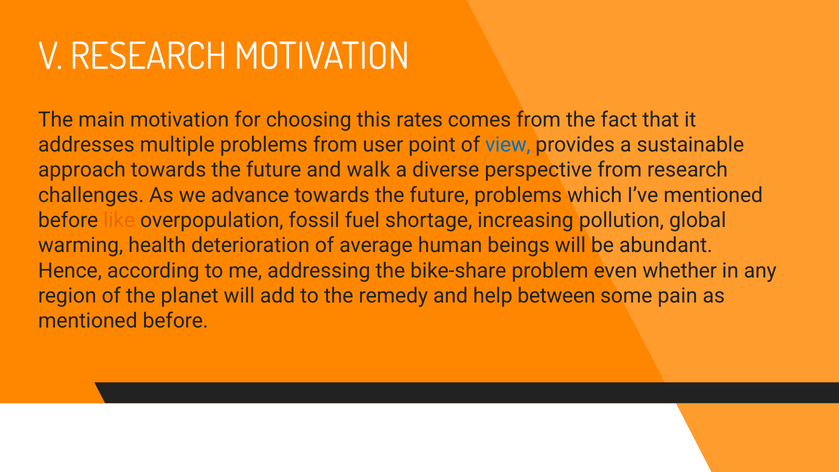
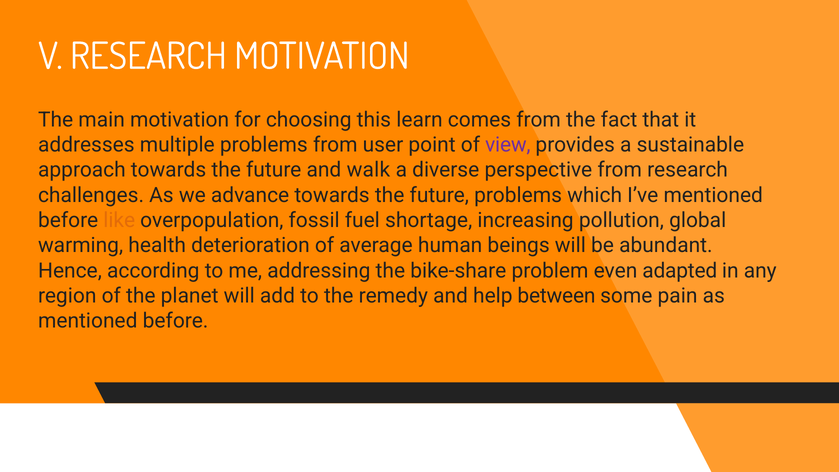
rates: rates -> learn (419, 120)
view colour: blue -> purple (508, 145)
whether: whether -> adapted (680, 271)
